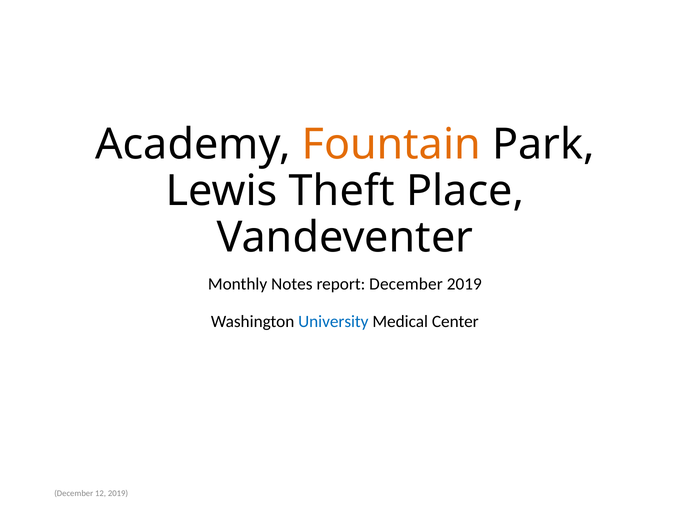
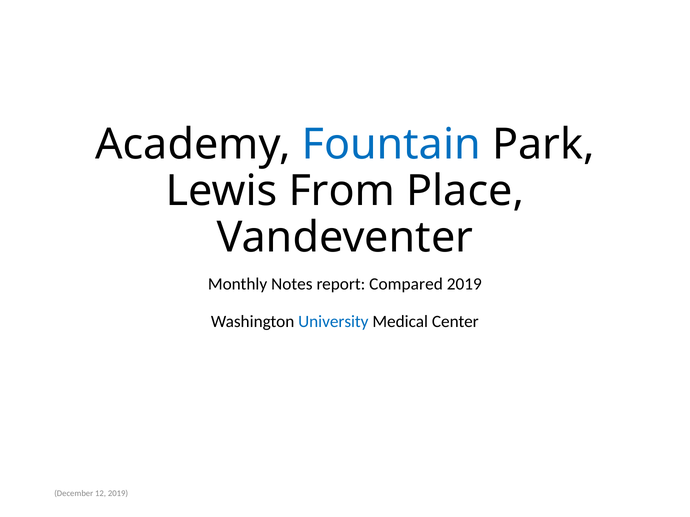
Fountain colour: orange -> blue (391, 145)
Theft: Theft -> From (342, 191)
report December: December -> Compared (406, 284)
